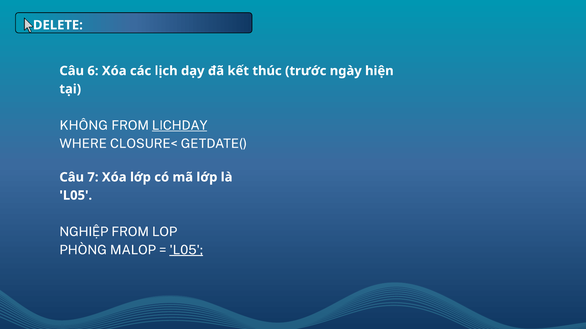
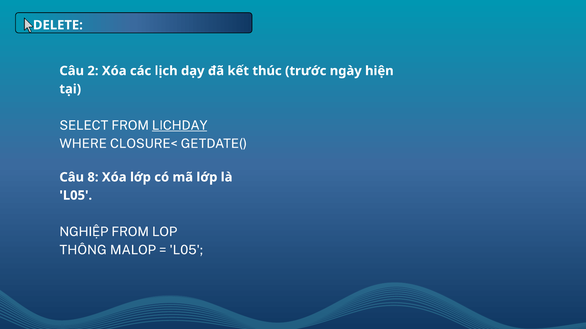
6: 6 -> 2 (93, 71)
KHÔNG: KHÔNG -> SELECT (84, 126)
7: 7 -> 8 (93, 178)
PHÒNG: PHÒNG -> THÔNG (83, 250)
L05 underline: present -> none (186, 250)
